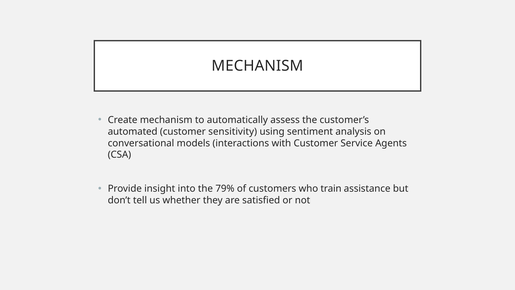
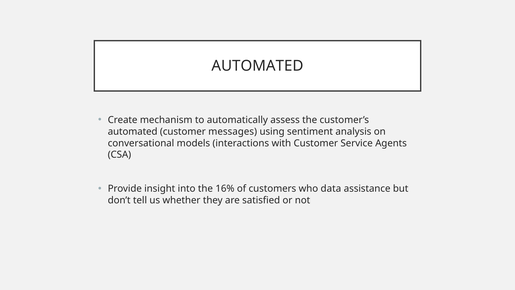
MECHANISM: MECHANISM -> AUTOMATED (257, 66)
sensitivity: sensitivity -> messages (233, 131)
79%: 79% -> 16% (225, 189)
train: train -> data (331, 189)
